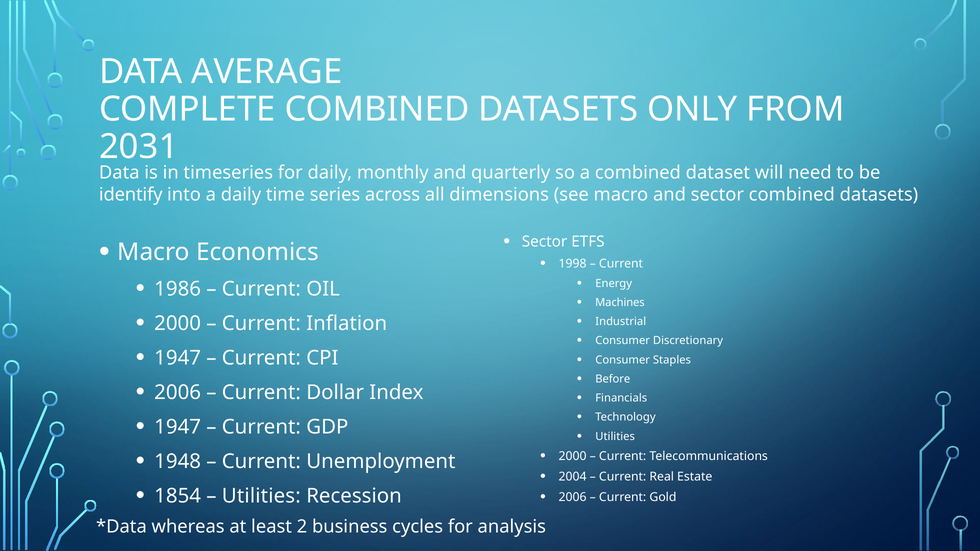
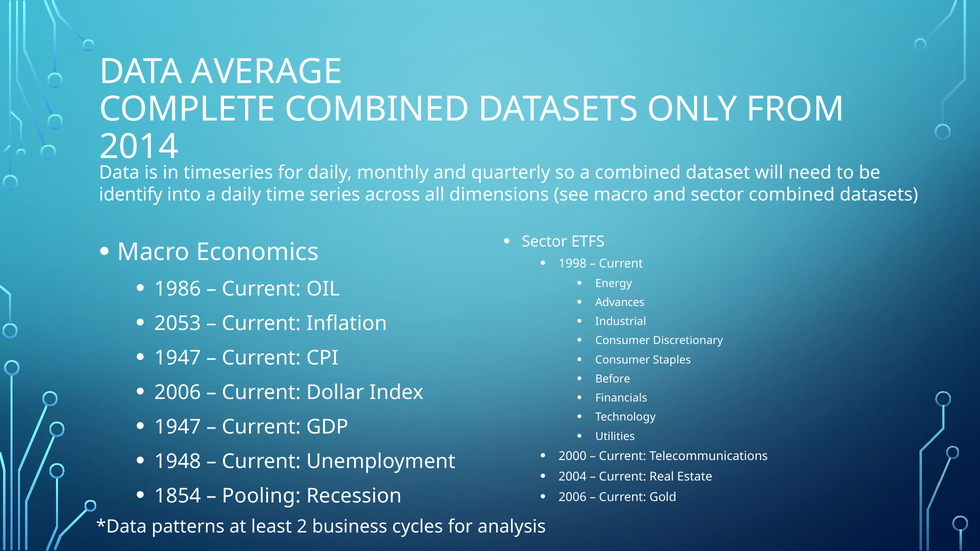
2031: 2031 -> 2014 (139, 147)
Machines: Machines -> Advances (620, 303)
2000: 2000 -> 2053 (178, 324)
Utilities: Utilities -> Pooling (261, 496)
whereas: whereas -> patterns (188, 527)
